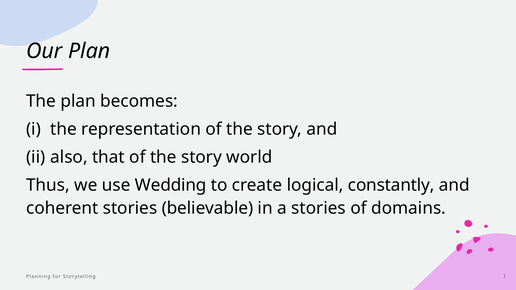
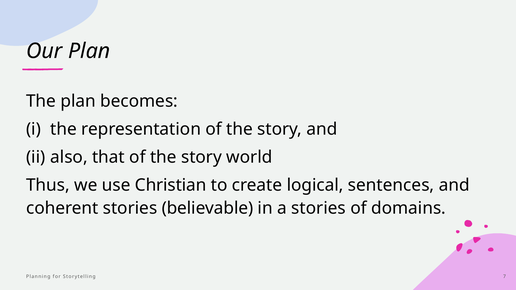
Wedding: Wedding -> Christian (171, 185)
constantly: constantly -> sentences (391, 185)
